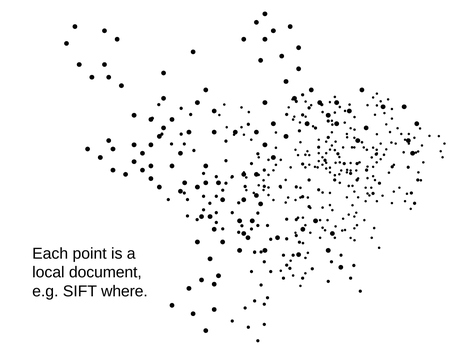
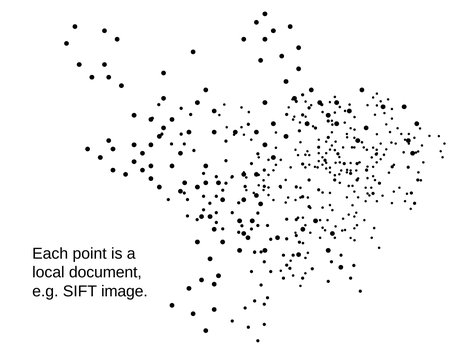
where: where -> image (124, 291)
